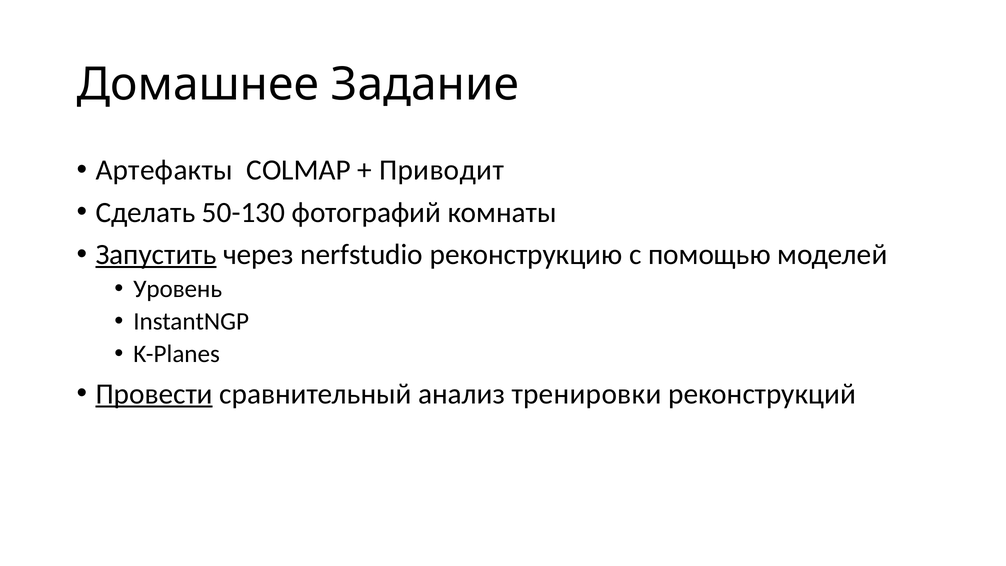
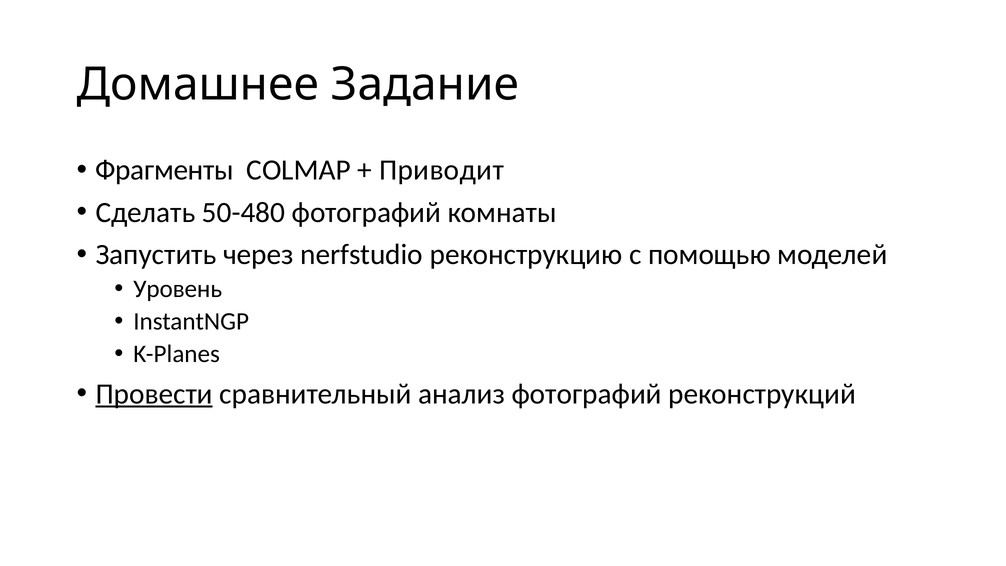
Артефакты: Артефакты -> Фрагменты (164, 170)
50-130: 50-130 -> 50-480 (244, 212)
Запустить underline: present -> none (156, 254)
анализ тренировки: тренировки -> фотографий (587, 394)
